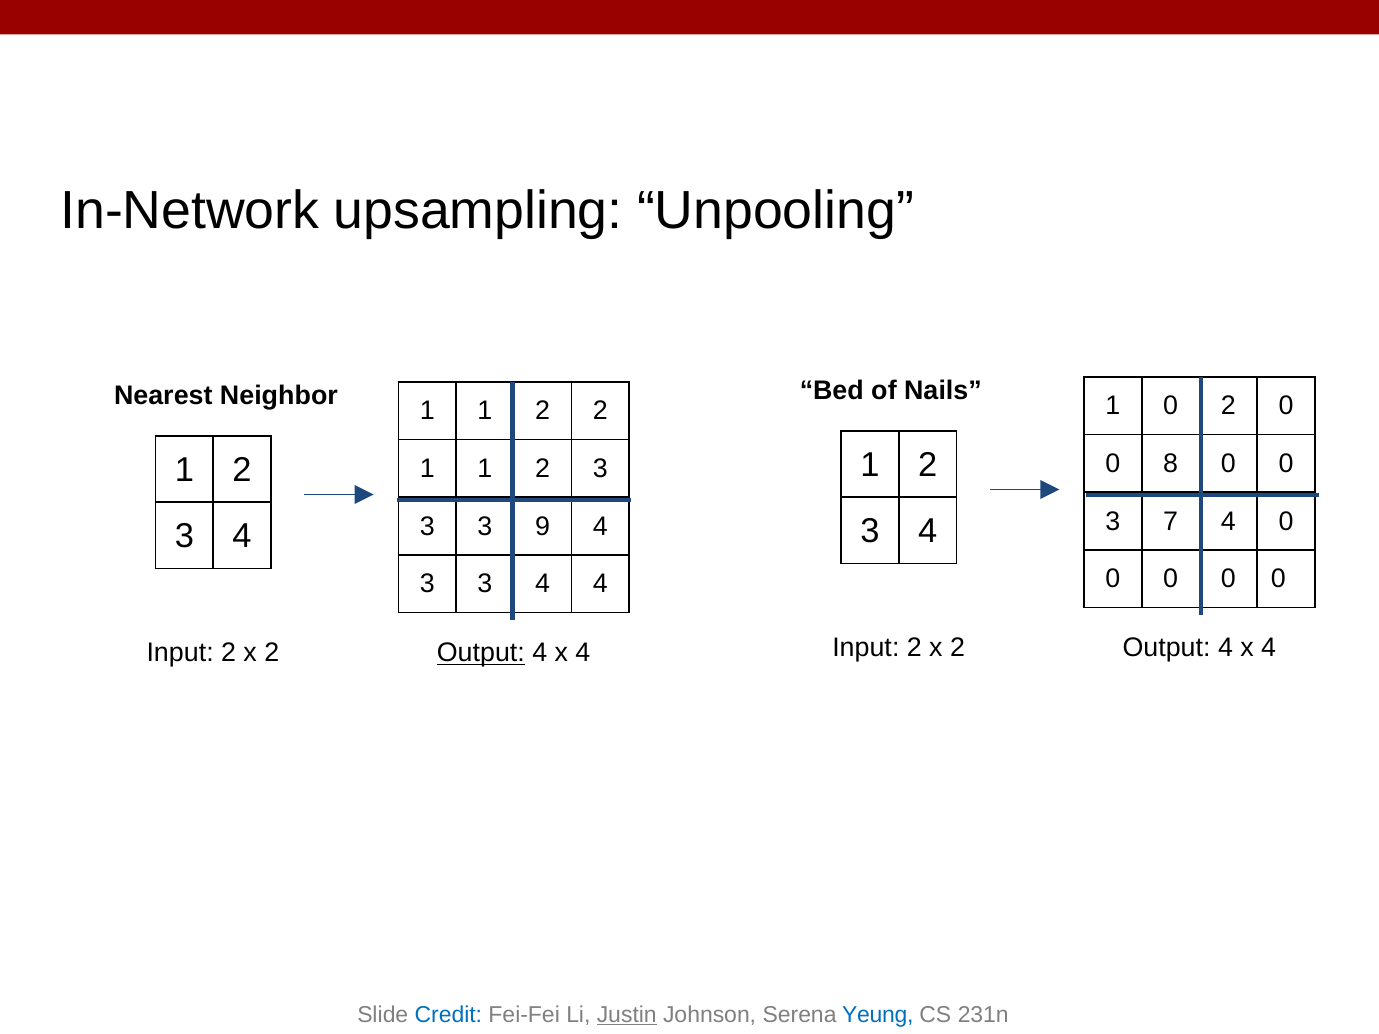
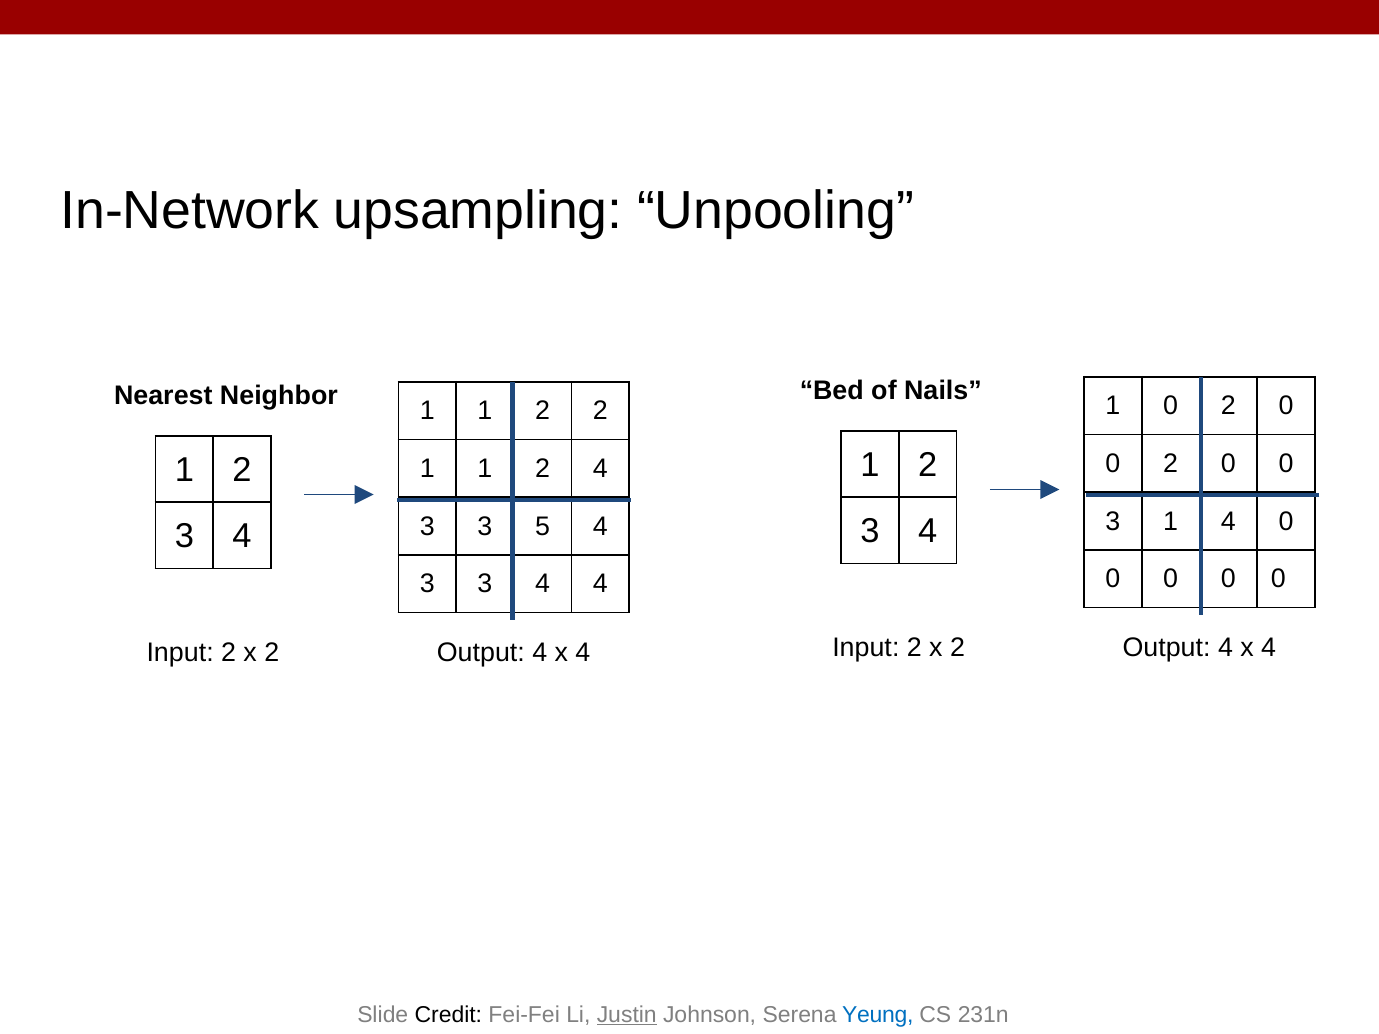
8: 8 -> 2 (1171, 464)
1 1 2 3: 3 -> 4 (600, 469)
3 7: 7 -> 1 (1171, 521)
9: 9 -> 5 (543, 526)
Output underline: present -> none (481, 653)
Credit colour: blue -> black (448, 1015)
